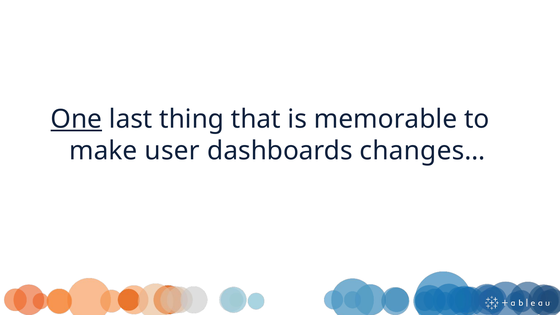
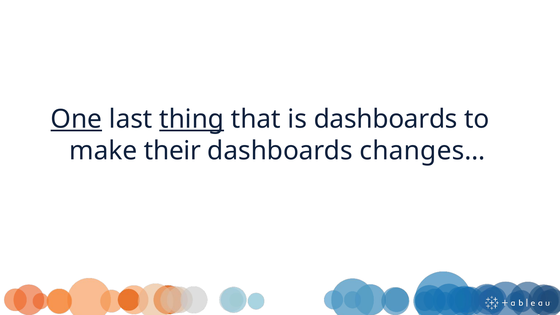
thing underline: none -> present (192, 119)
is memorable: memorable -> dashboards (386, 119)
user: user -> their (172, 151)
